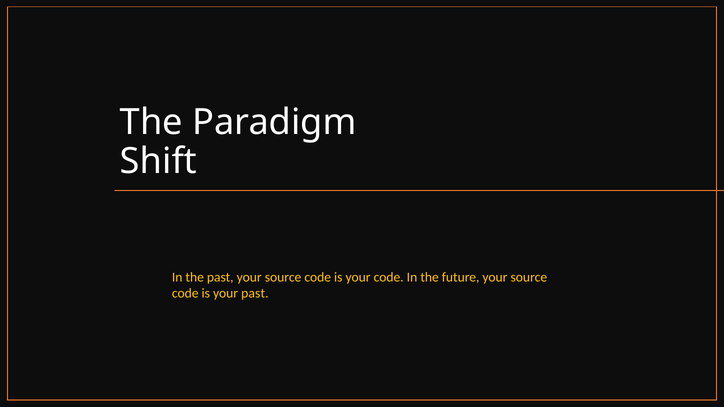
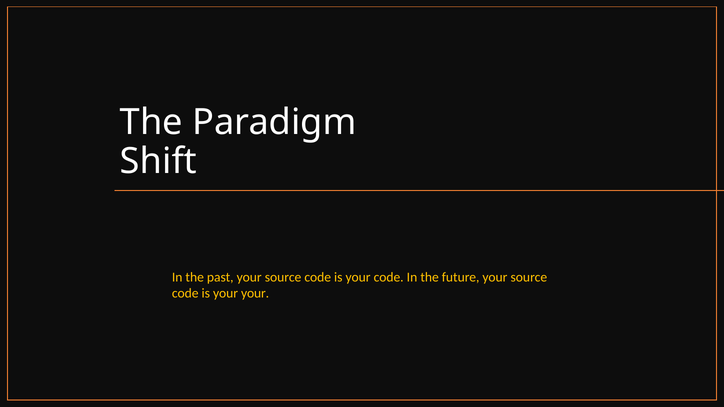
your past: past -> your (255, 294)
